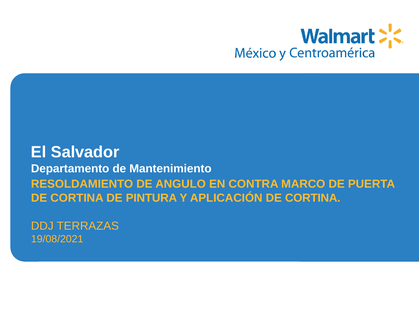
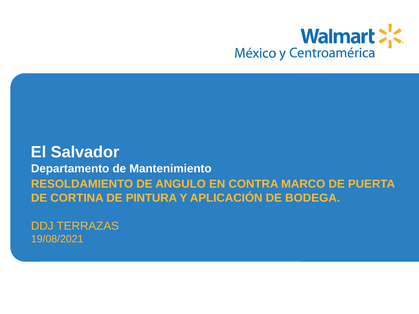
APLICACIÓN DE CORTINA: CORTINA -> BODEGA (313, 198)
